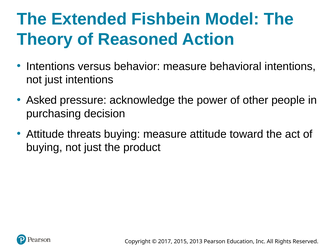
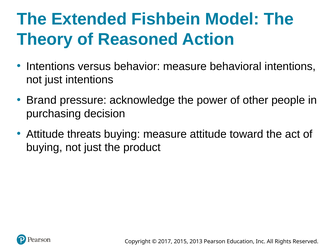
Asked: Asked -> Brand (41, 100)
